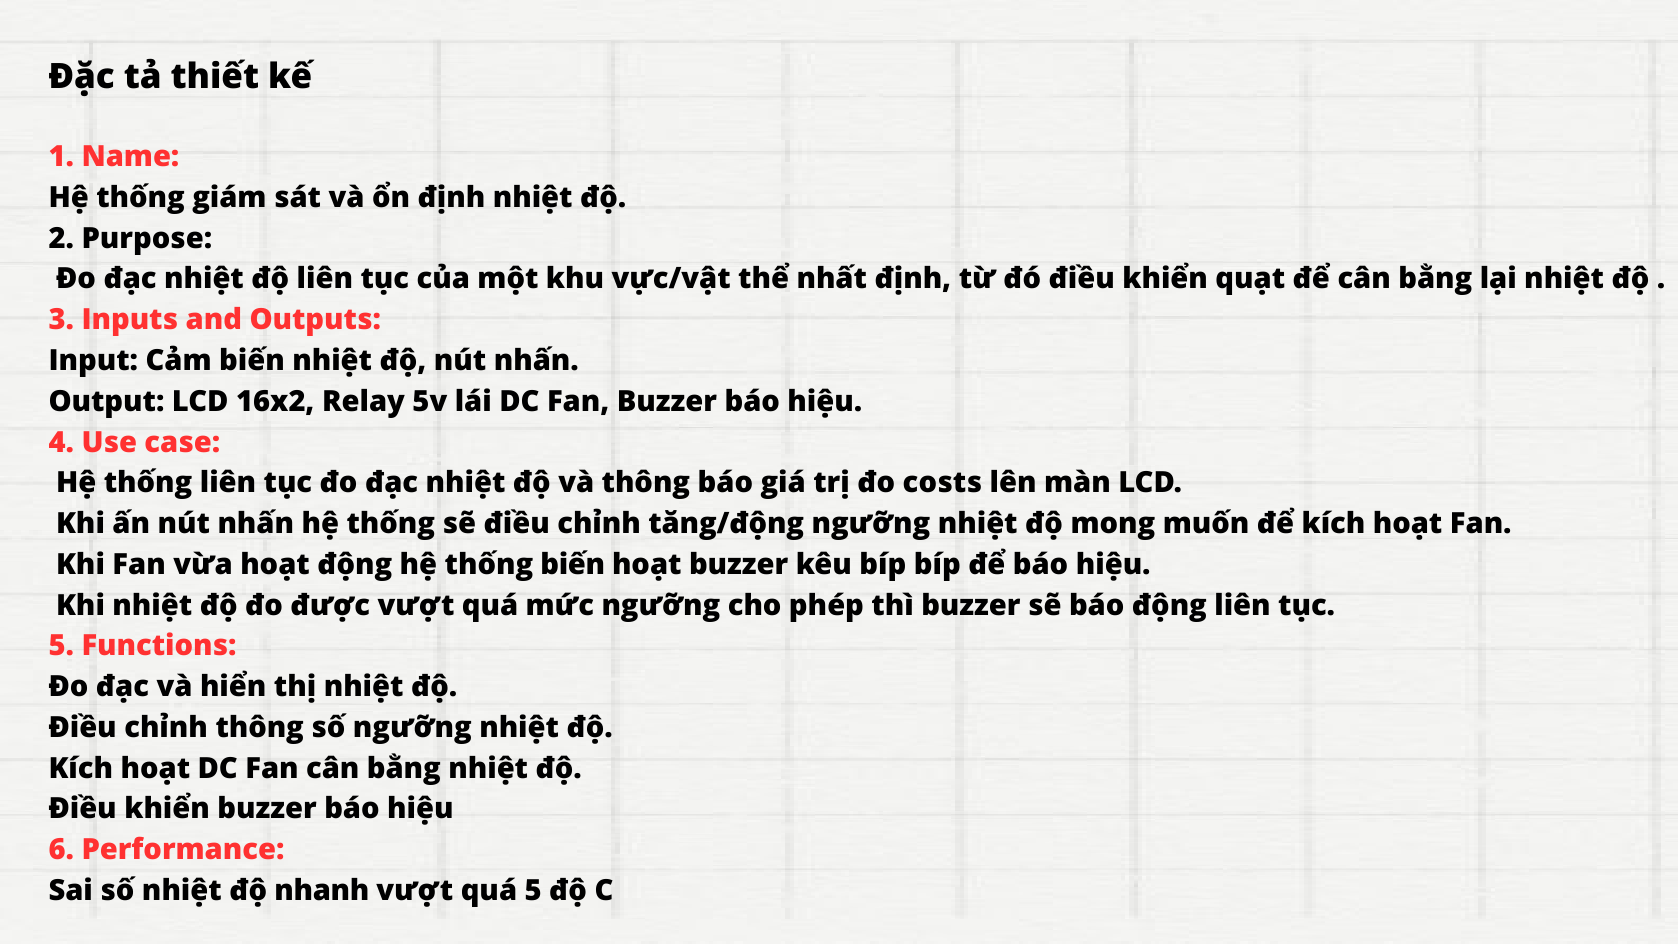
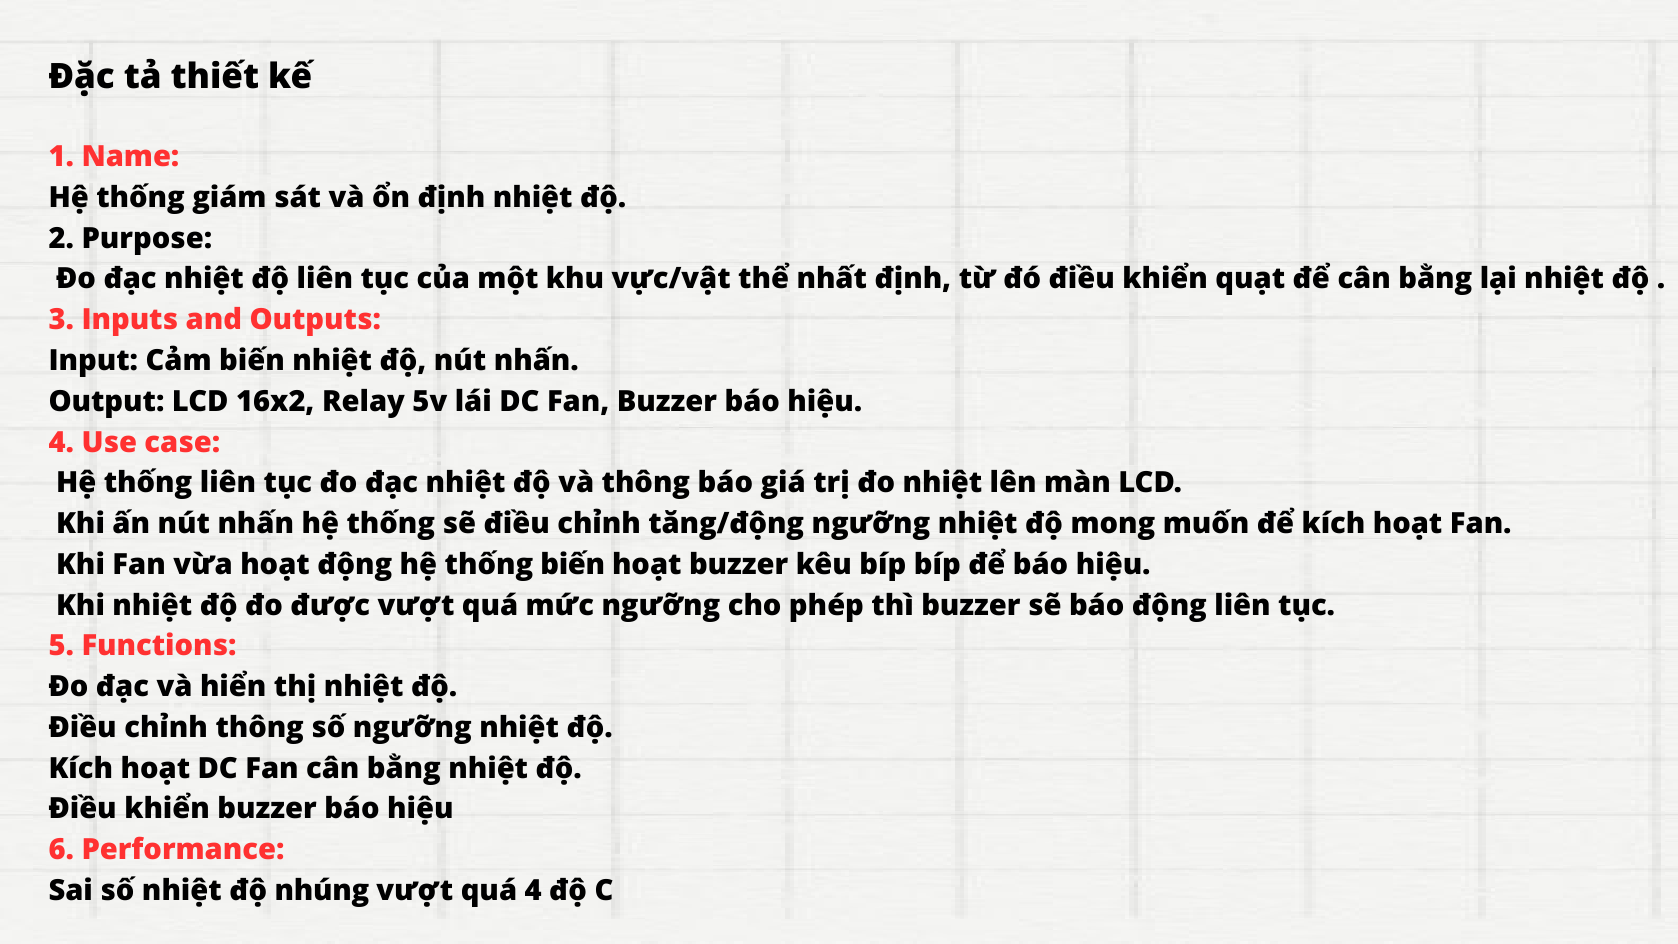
đo costs: costs -> nhiệt (942, 483)
nhanh: nhanh -> nhúng (322, 891)
quá 5: 5 -> 4 (533, 891)
